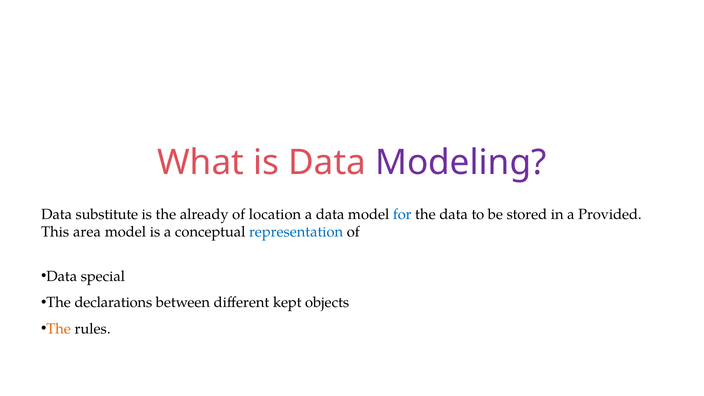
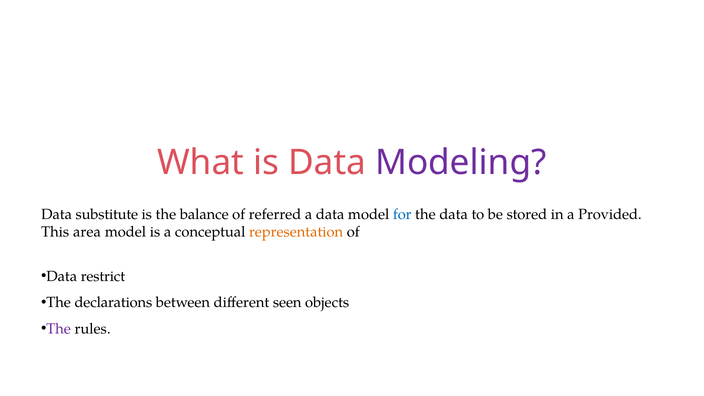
already: already -> balance (204, 215)
location: location -> referred (275, 215)
representation colour: blue -> orange (296, 232)
special: special -> restrict (103, 276)
kept: kept -> seen (287, 303)
The colour: orange -> purple (59, 329)
